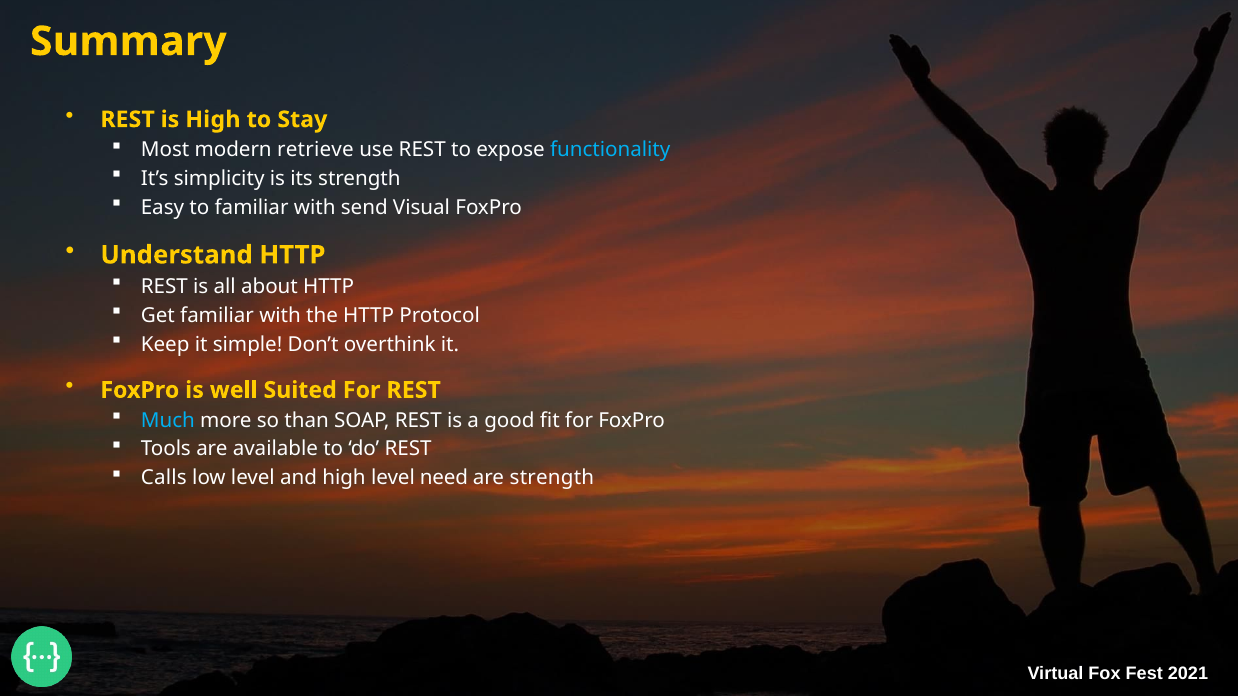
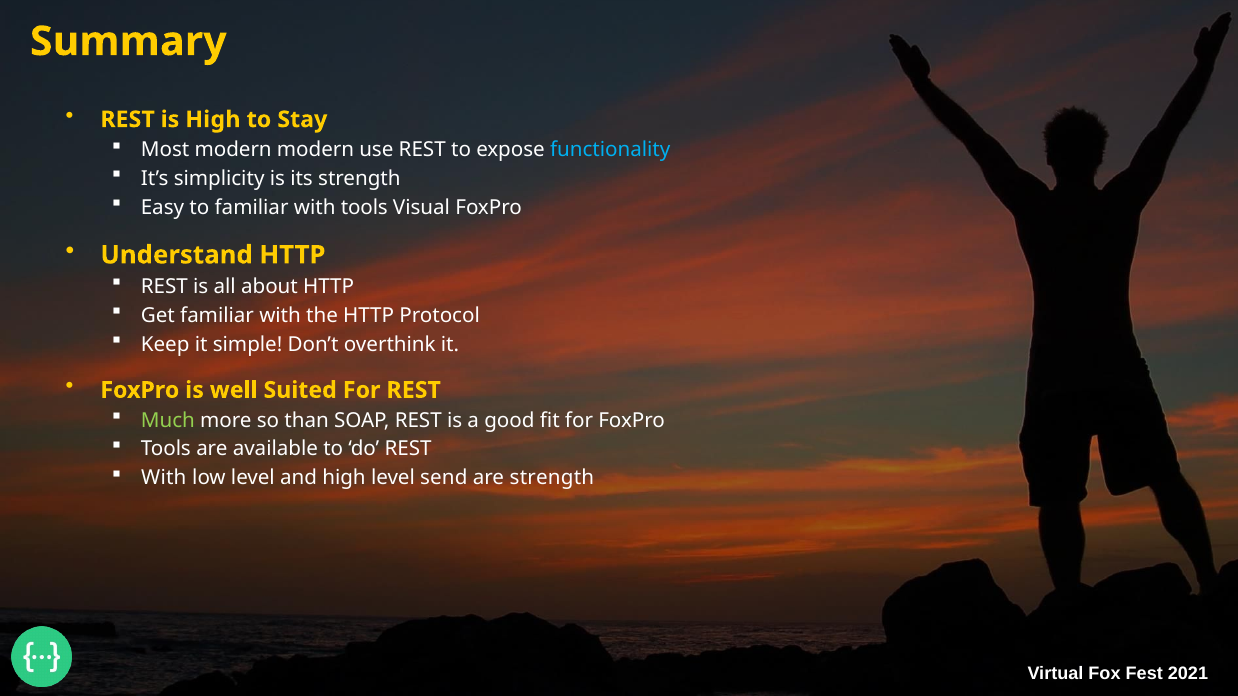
modern retrieve: retrieve -> modern (316, 150)
with send: send -> tools (364, 208)
Much colour: light blue -> light green (168, 421)
Calls: Calls -> With (164, 478)
need: need -> send (444, 478)
